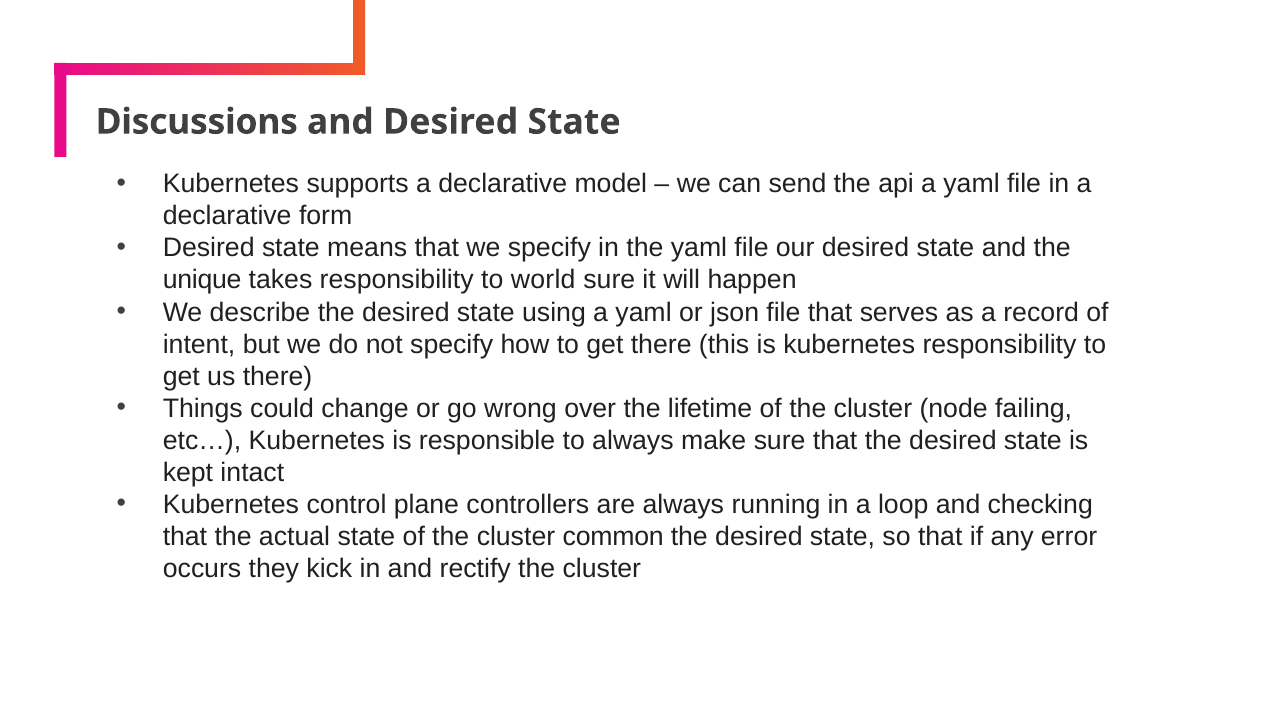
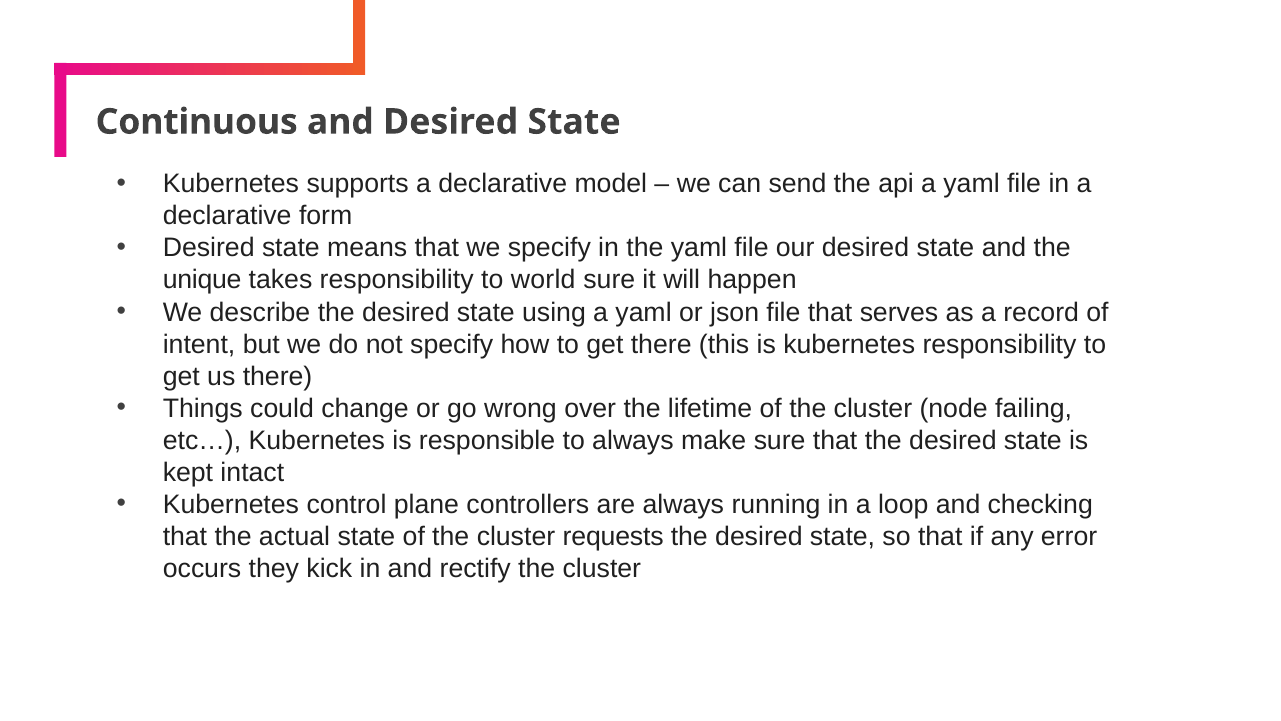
Discussions: Discussions -> Continuous (197, 122)
common: common -> requests (613, 536)
